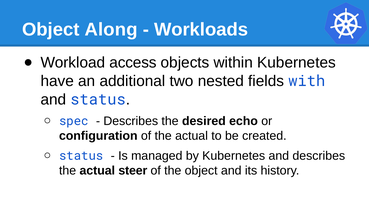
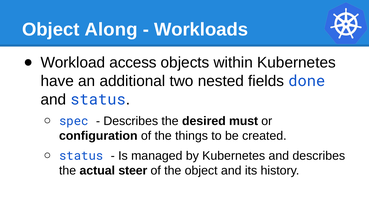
with: with -> done (307, 81)
echo: echo -> must (244, 121)
of the actual: actual -> things (192, 136)
